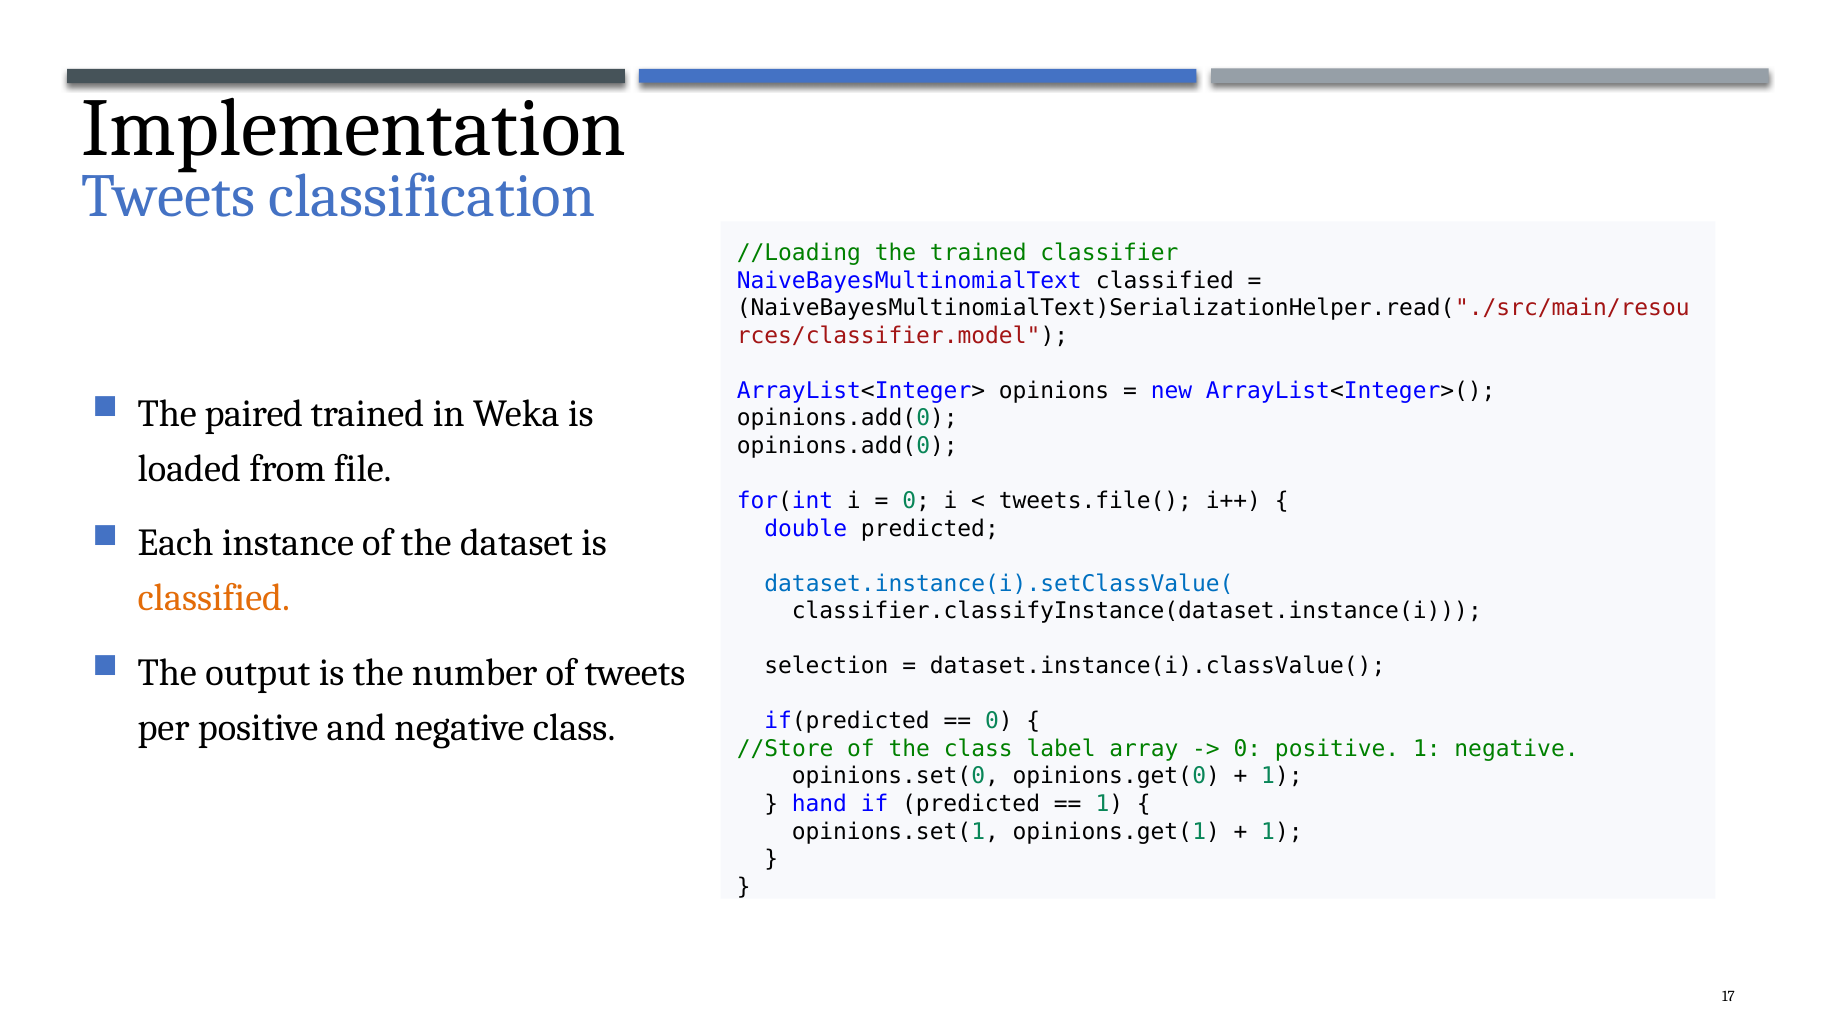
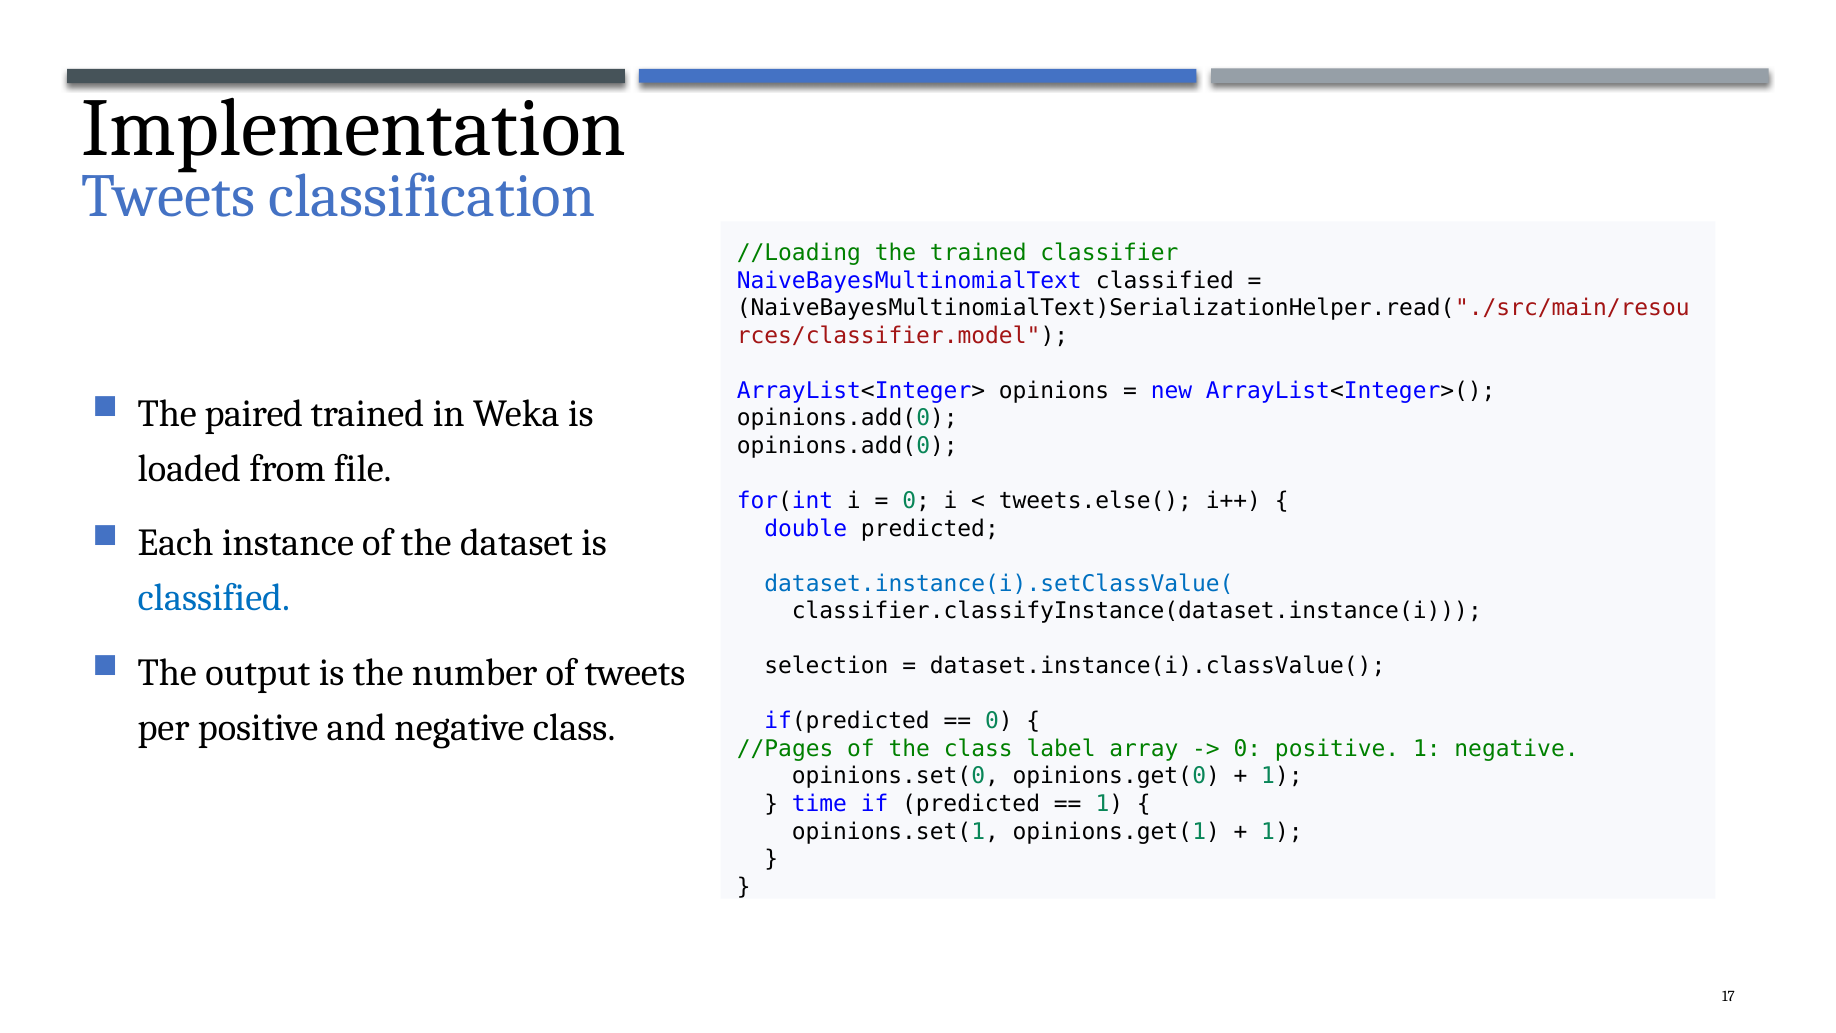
tweets.file(: tweets.file( -> tweets.else( (1095, 501)
classified colour: orange -> blue (214, 598)
//Store: //Store -> //Pages (785, 749)
hand: hand -> time (819, 804)
